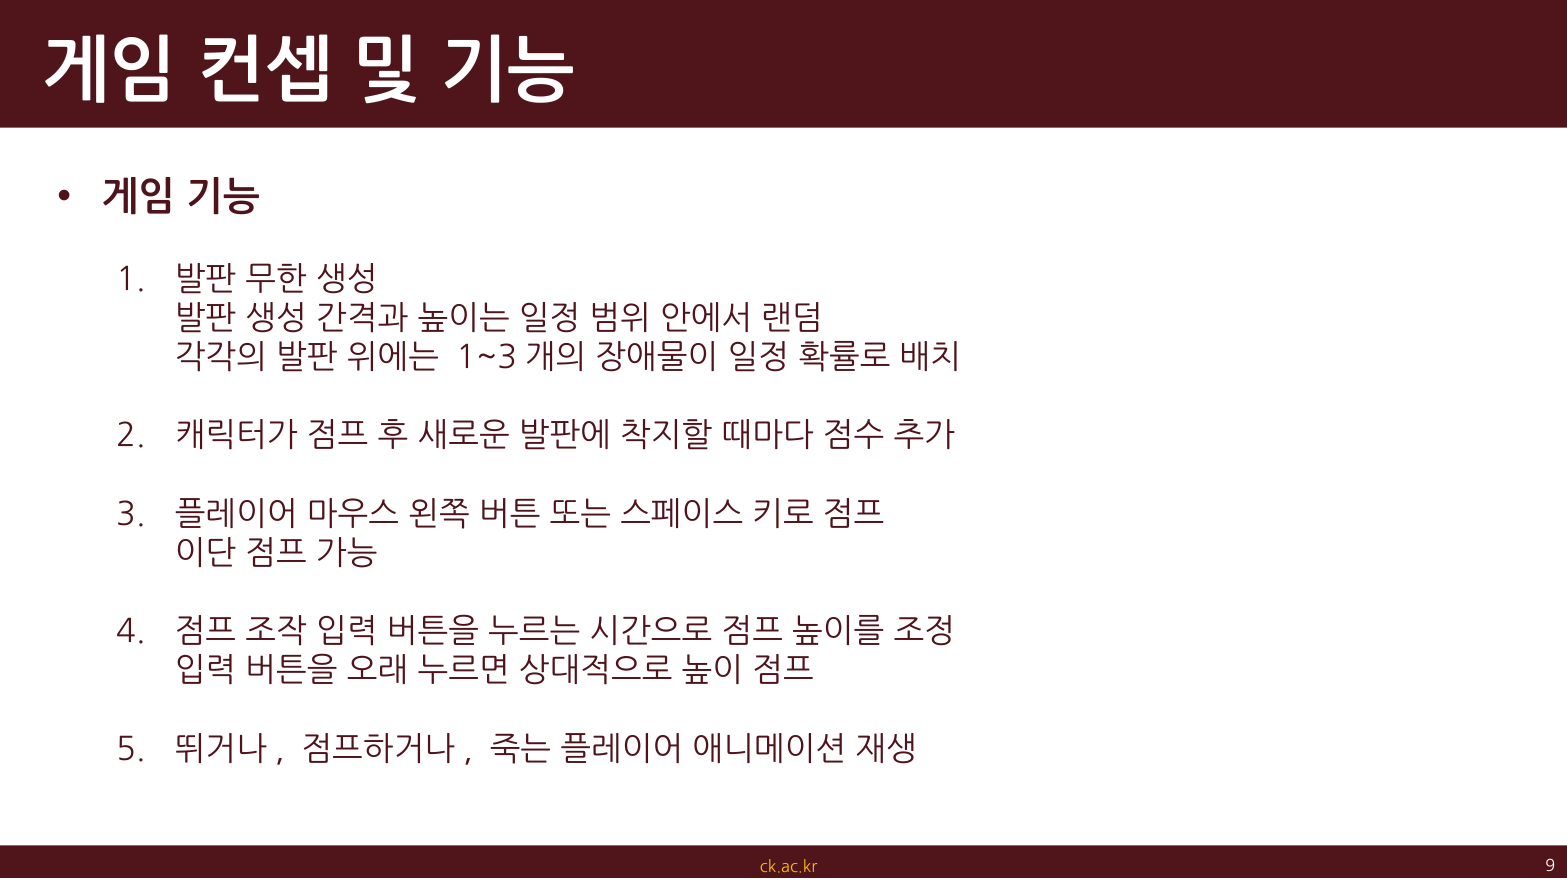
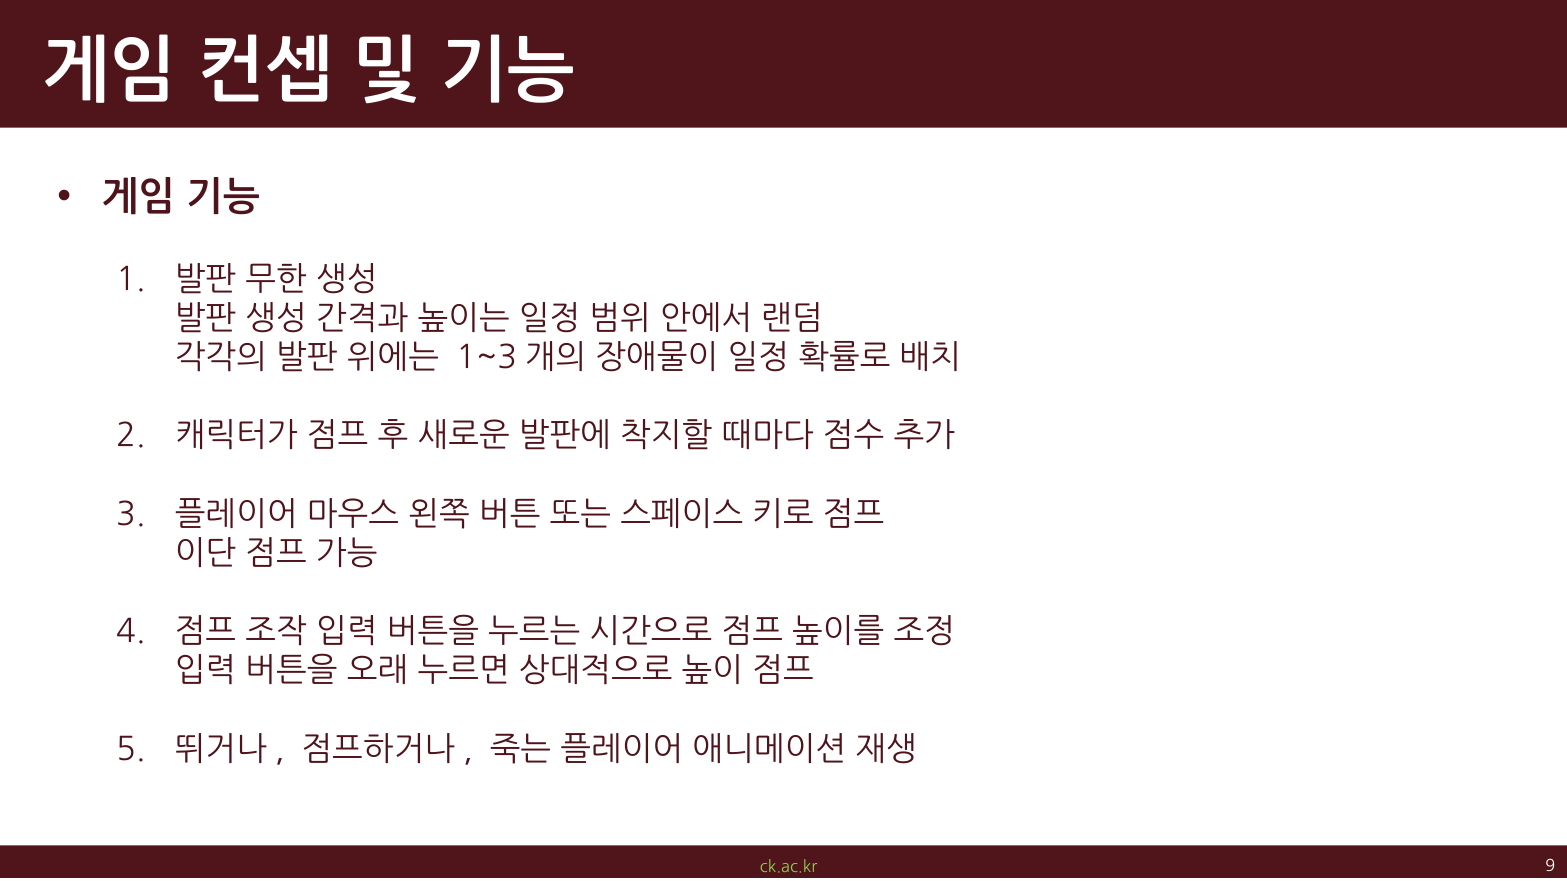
ck.ac.kr colour: yellow -> light green (789, 867)
